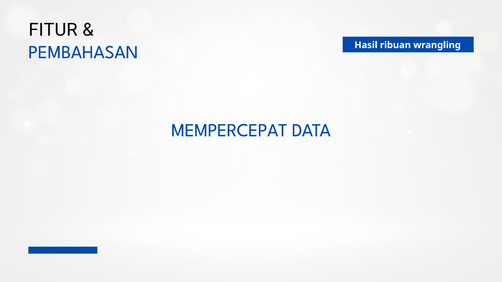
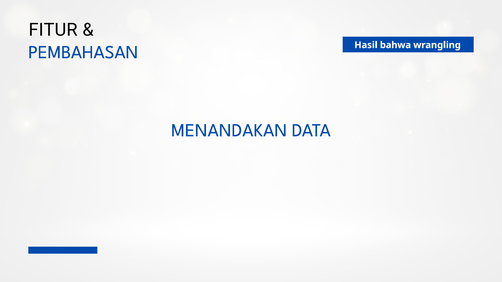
ribuan: ribuan -> bahwa (395, 45)
MEMPERCEPAT: MEMPERCEPAT -> MENANDAKAN (229, 130)
